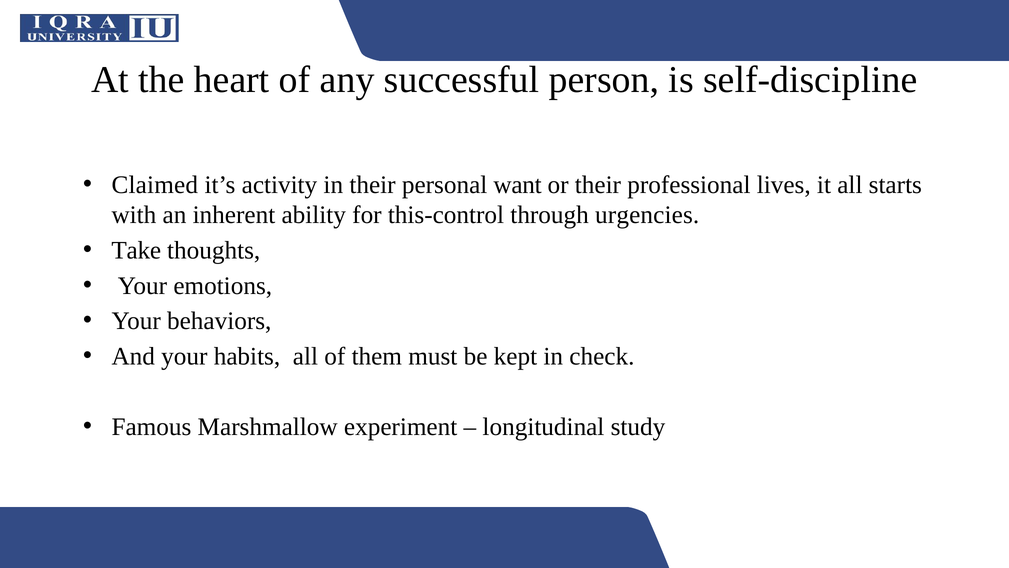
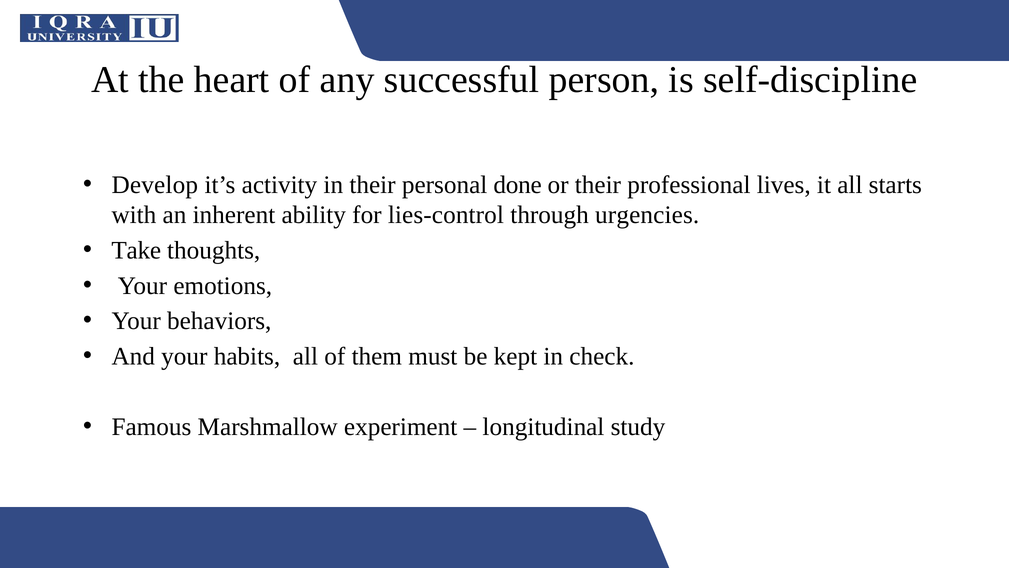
Claimed: Claimed -> Develop (155, 185)
want: want -> done (518, 185)
this-control: this-control -> lies-control (446, 215)
